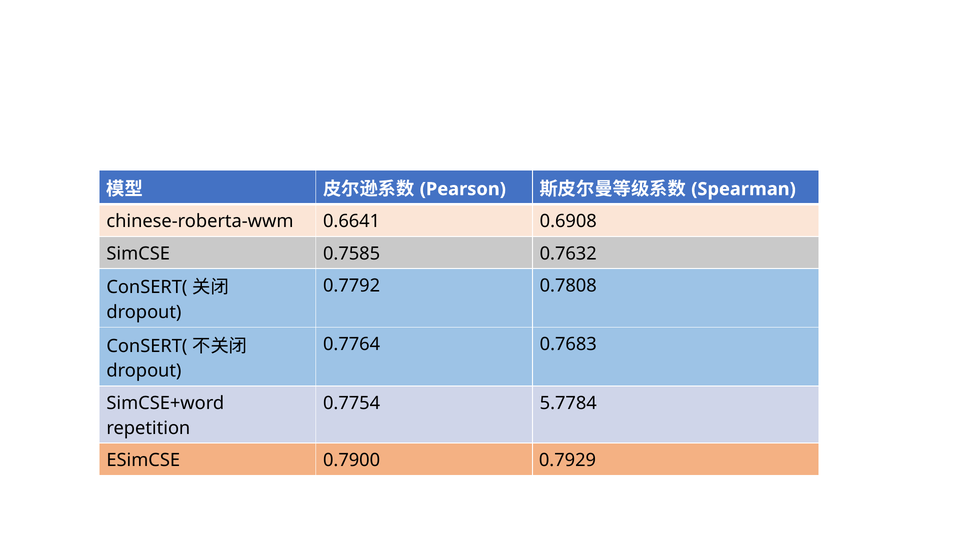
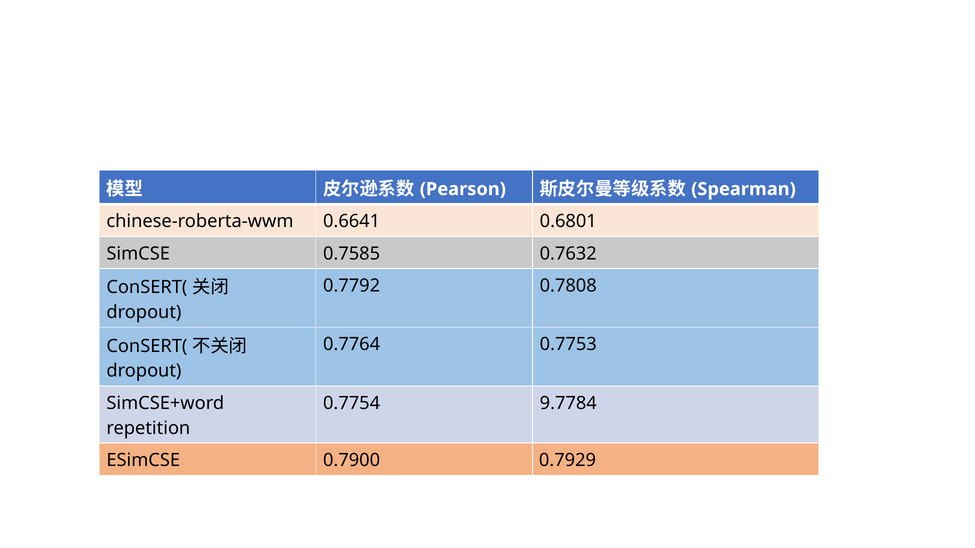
0.6908: 0.6908 -> 0.6801 (568, 221)
0.7683: 0.7683 -> 0.7753 (568, 345)
5.7784: 5.7784 -> 9.7784 (568, 403)
